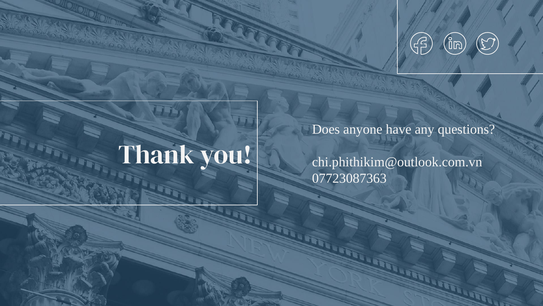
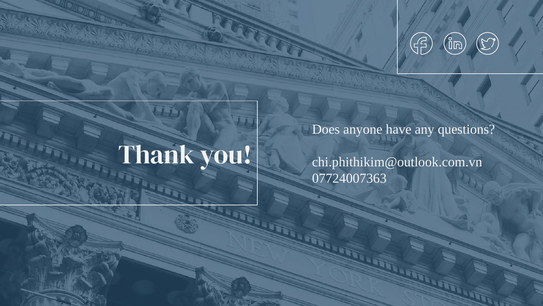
07723087363: 07723087363 -> 07724007363 (349, 178)
